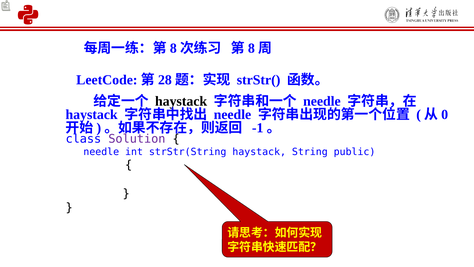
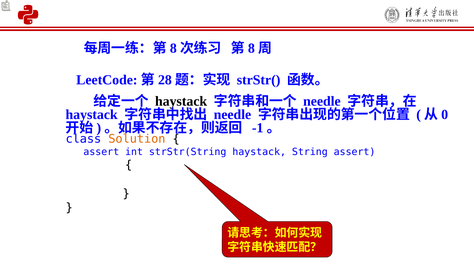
Solution colour: purple -> orange (137, 139)
needle: needle -> assert (101, 152)
String public: public -> assert (355, 152)
